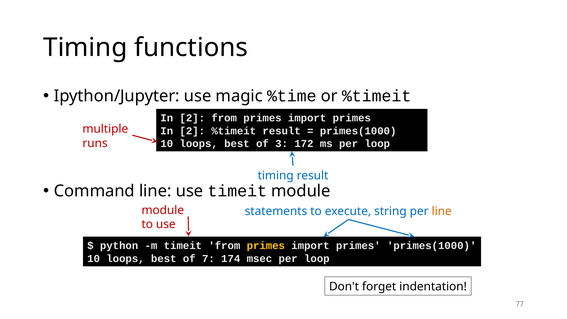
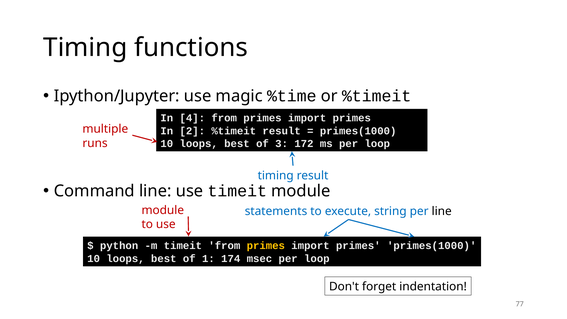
2: 2 -> 4 (192, 118)
line colour: orange -> black (442, 211)
7: 7 -> 1 (208, 259)
